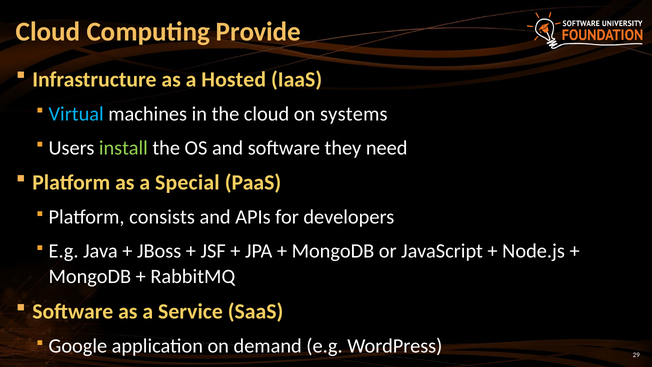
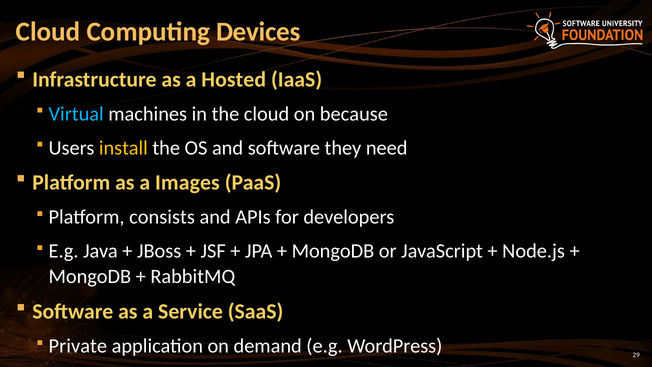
Provide: Provide -> Devices (258, 32)
systems: systems -> because (354, 114)
install colour: light green -> yellow (123, 148)
Special: Special -> Images (187, 183)
Google: Google -> Private (78, 346)
